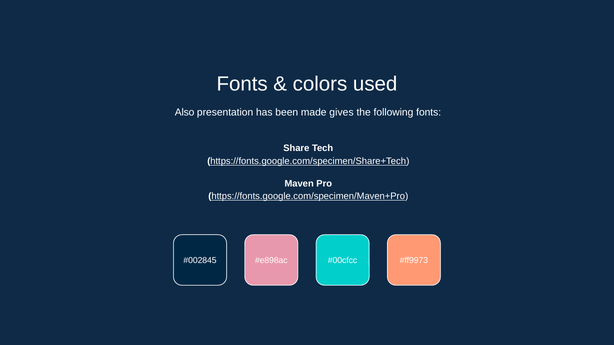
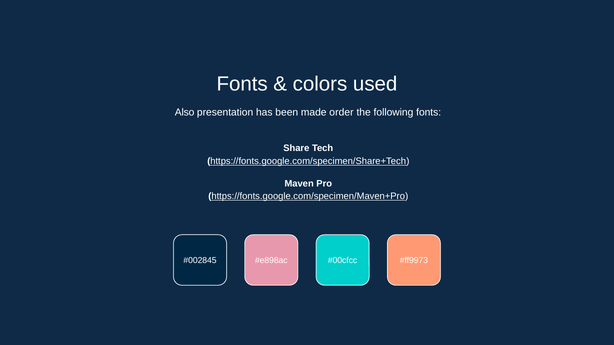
gives: gives -> order (342, 113)
